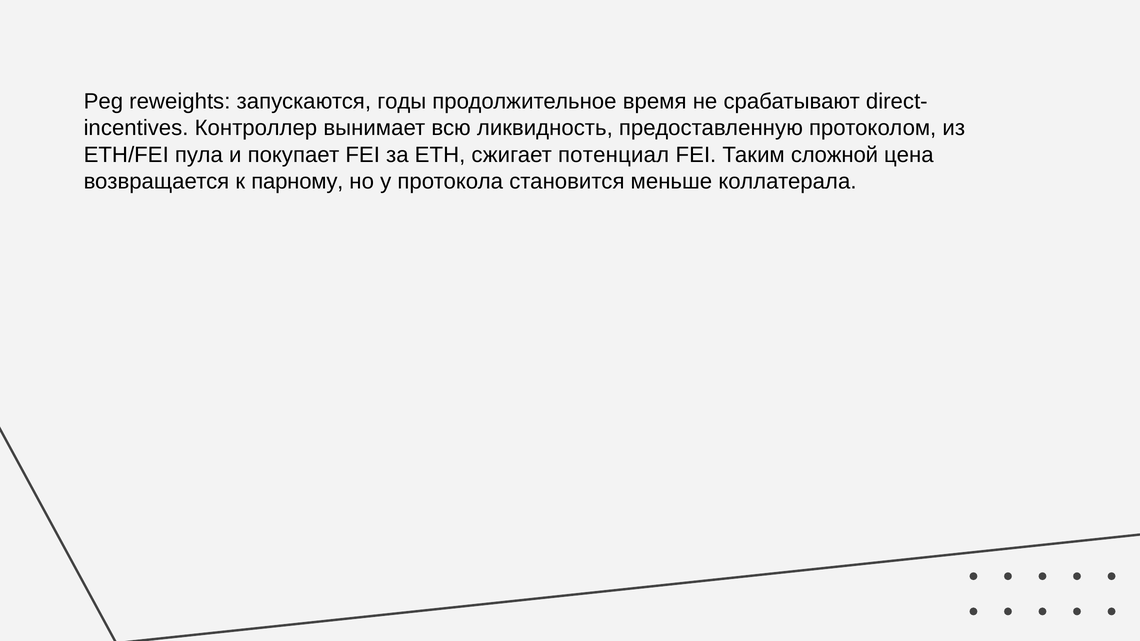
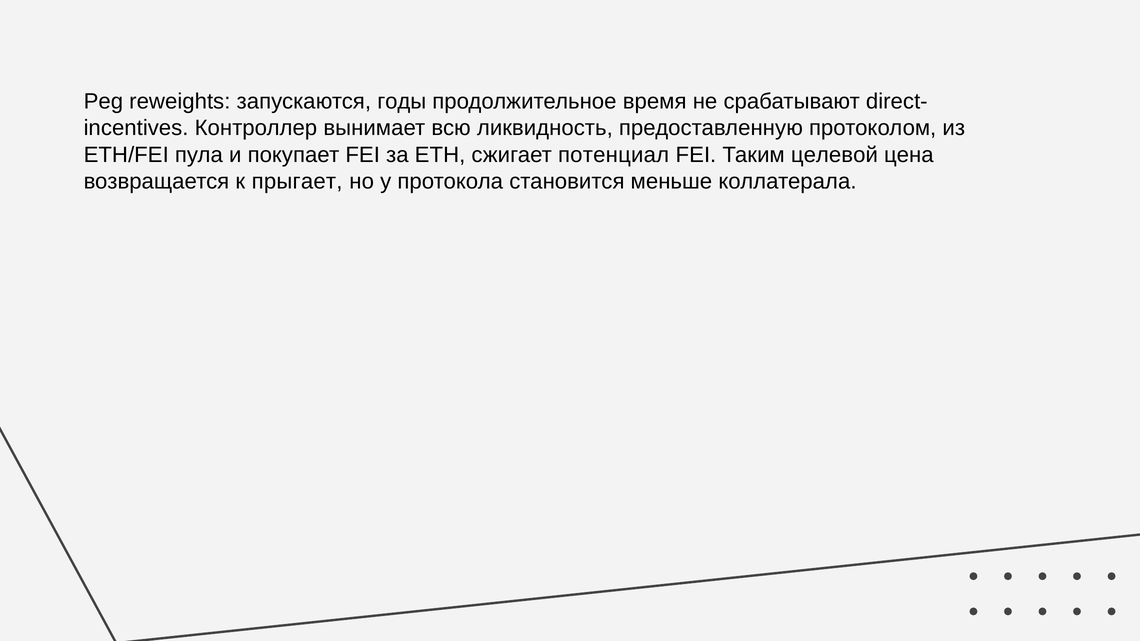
сложной: сложной -> целевой (834, 155)
парному: парному -> прыгает (297, 181)
